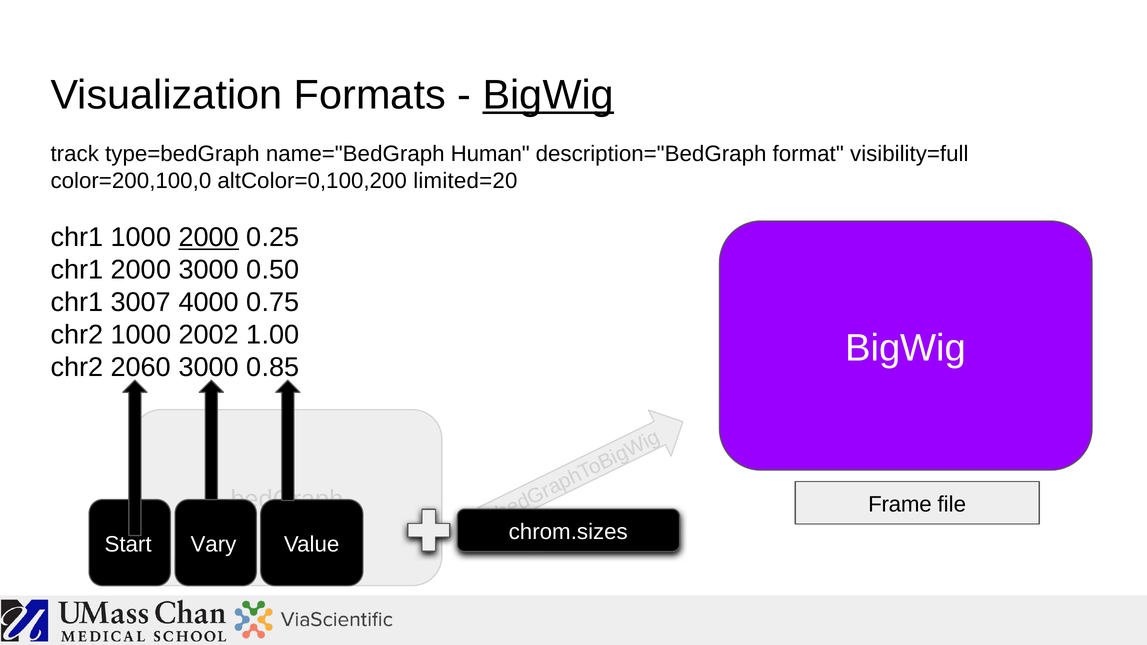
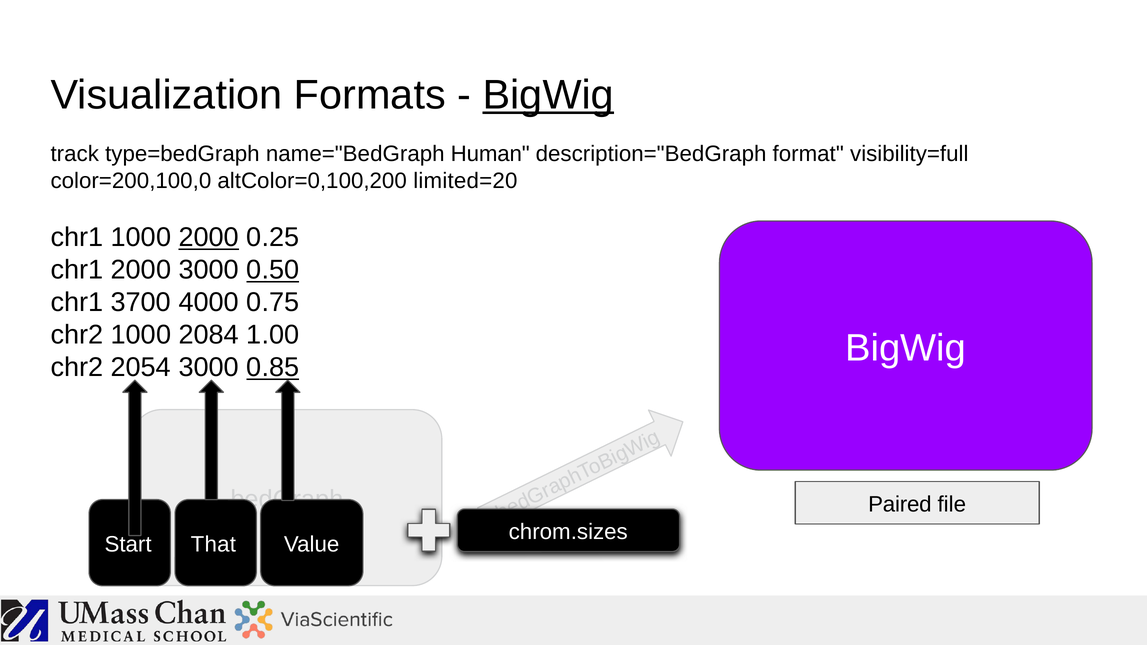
0.50 underline: none -> present (273, 270)
3007: 3007 -> 3700 (141, 303)
2002: 2002 -> 2084 (209, 335)
2060: 2060 -> 2054 (141, 368)
0.85 underline: none -> present (273, 368)
Frame: Frame -> Paired (900, 505)
Vary: Vary -> That (213, 544)
